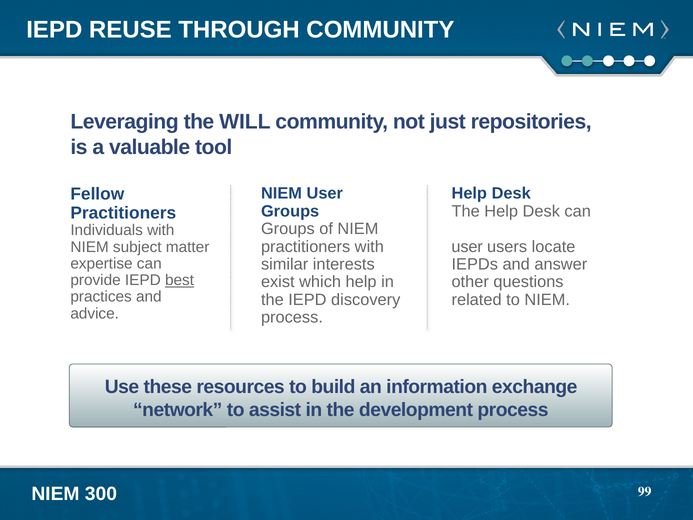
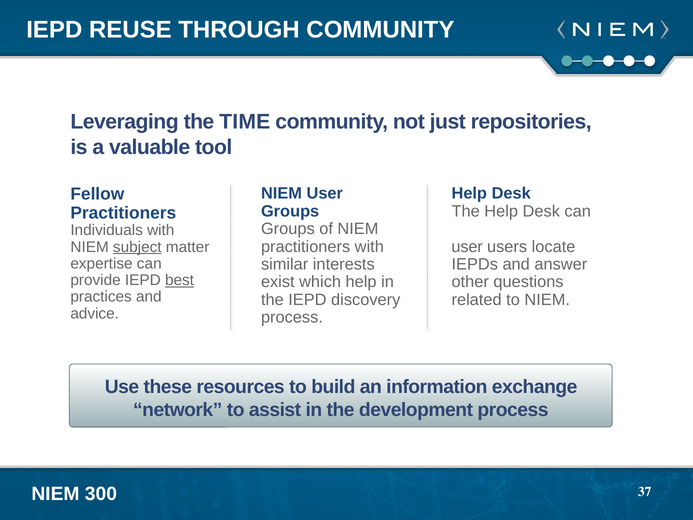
WILL: WILL -> TIME (245, 122)
subject underline: none -> present (137, 247)
99: 99 -> 37 (645, 491)
